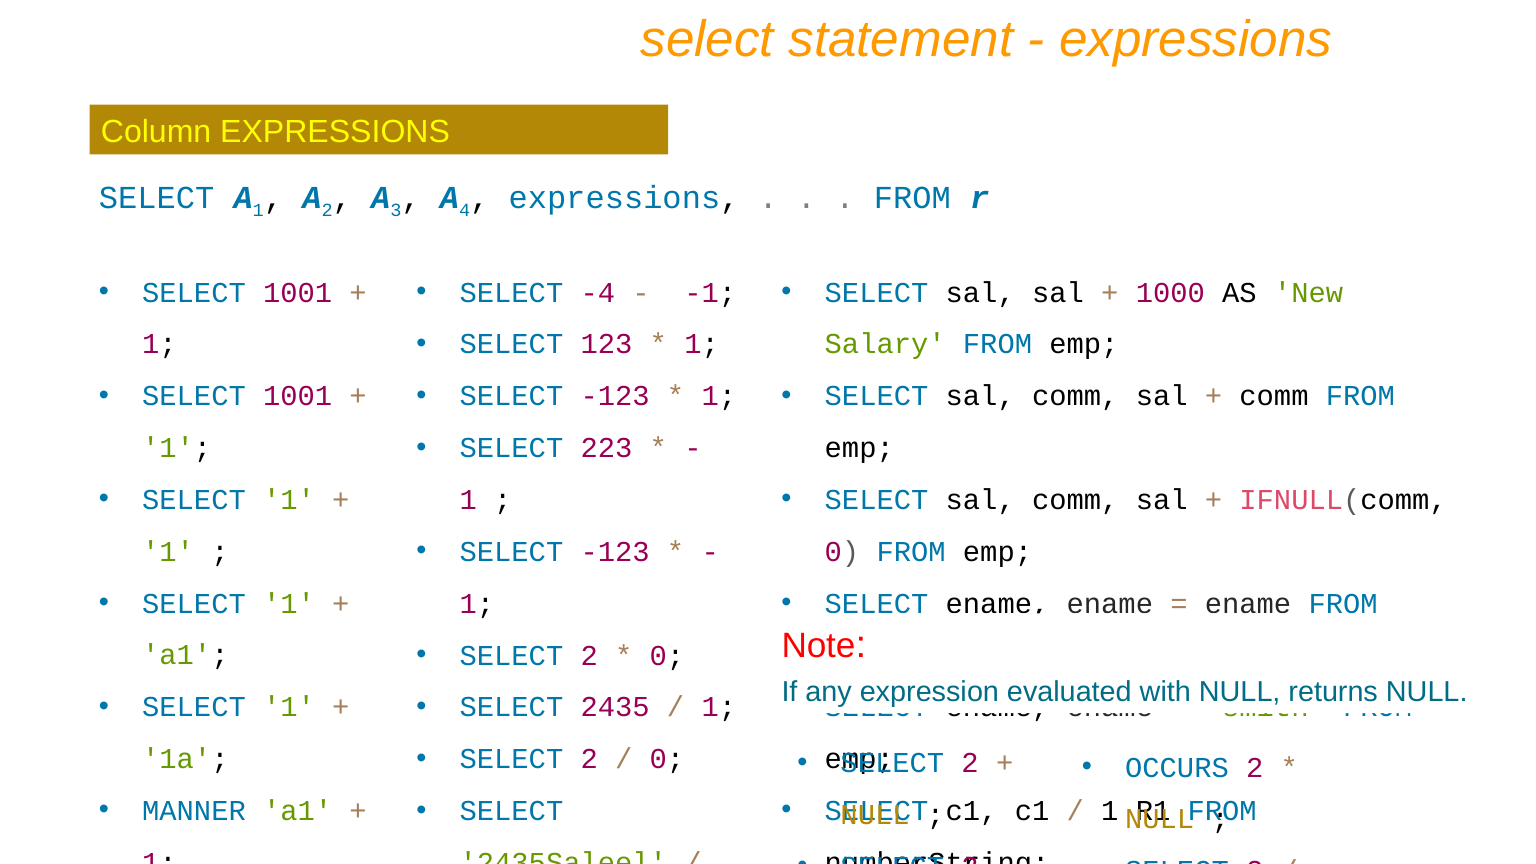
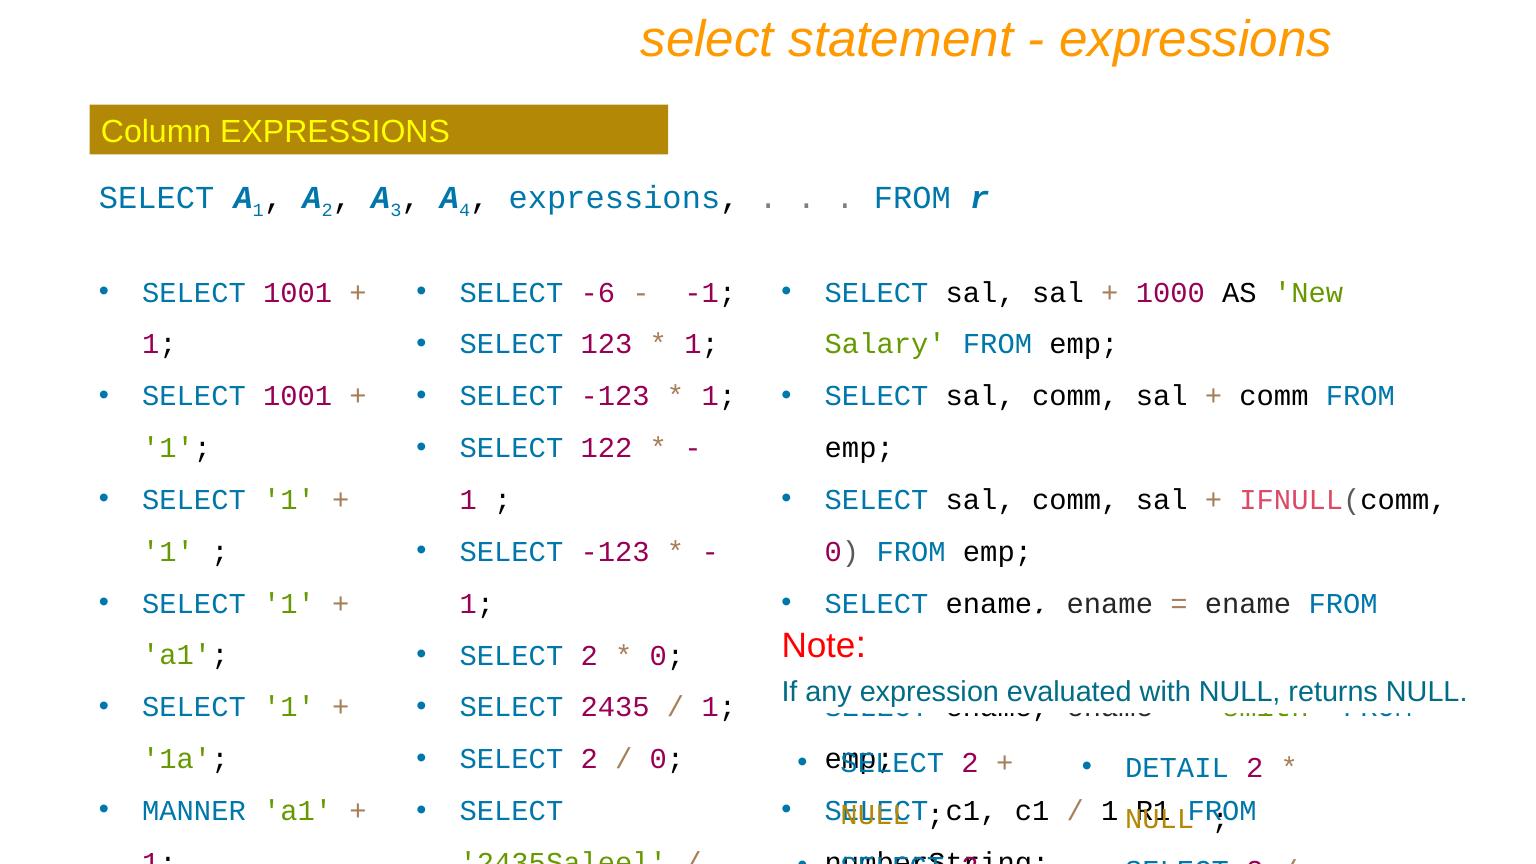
-4: -4 -> -6 (598, 293)
223: 223 -> 122 (606, 448)
OCCURS: OCCURS -> DETAIL (1177, 768)
